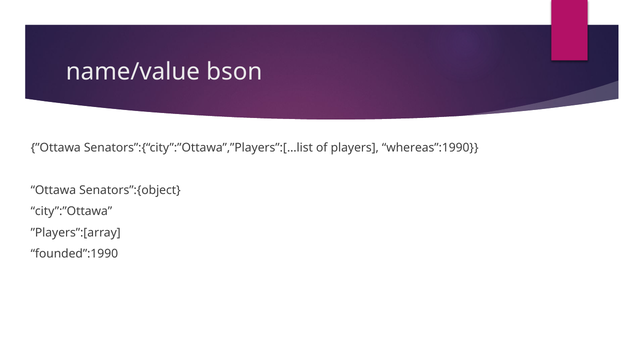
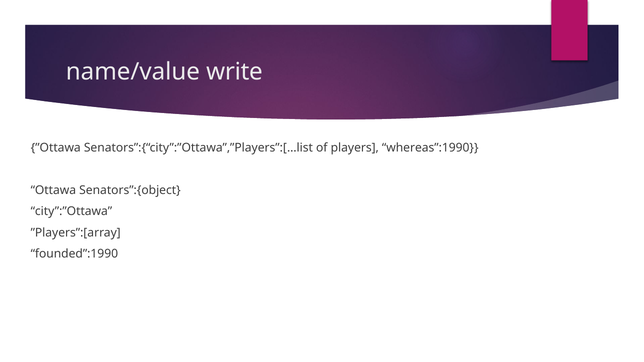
bson: bson -> write (234, 72)
